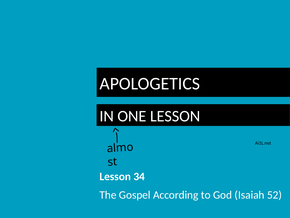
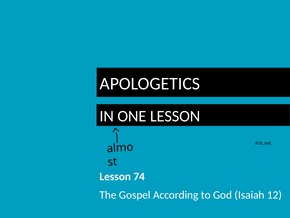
34: 34 -> 74 (139, 176)
52: 52 -> 12 (274, 195)
